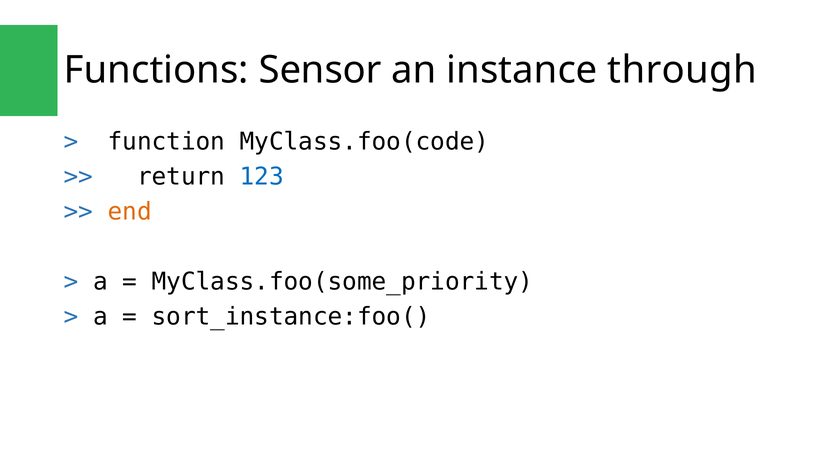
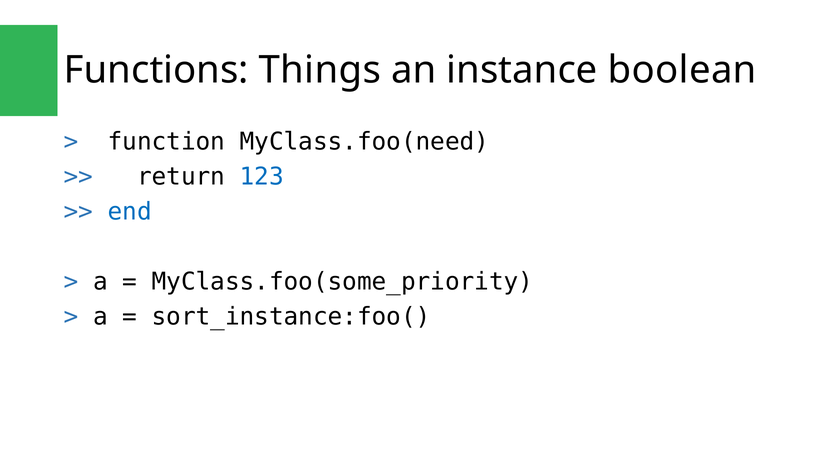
Sensor: Sensor -> Things (320, 70)
through: through -> boolean (682, 70)
MyClass.foo(code: MyClass.foo(code -> MyClass.foo(need (364, 141)
end colour: orange -> blue (130, 212)
